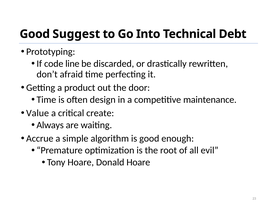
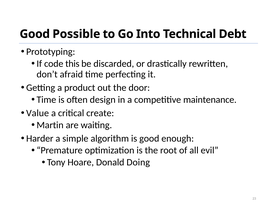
Suggest: Suggest -> Possible (76, 34)
line: line -> this (72, 64)
Always: Always -> Martin (50, 125)
Accrue: Accrue -> Harder (40, 138)
Donald Hoare: Hoare -> Doing (138, 162)
